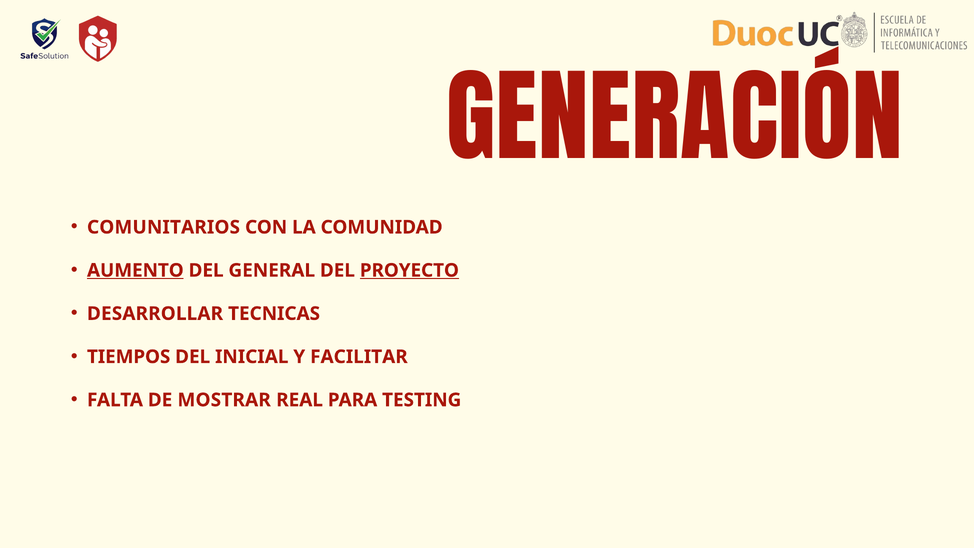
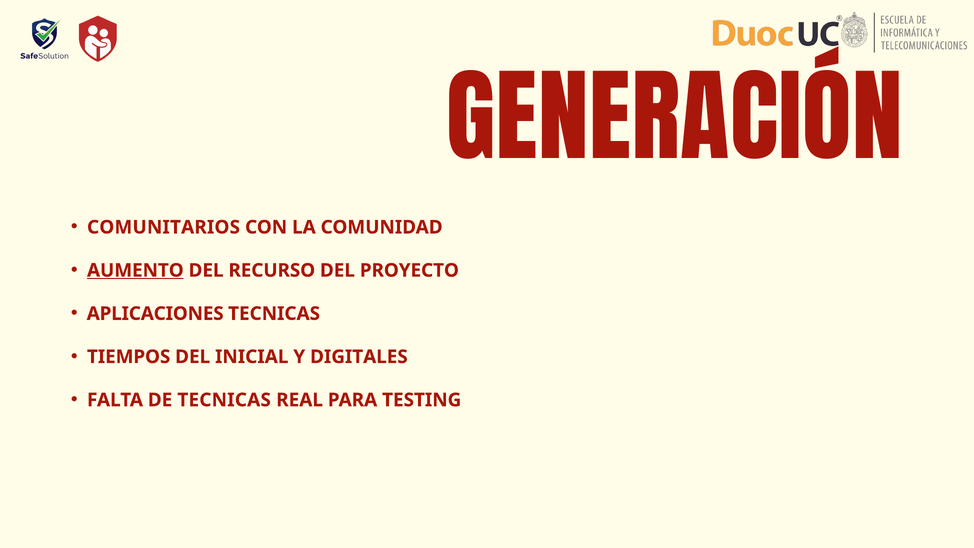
GENERAL: GENERAL -> RECURSO (272, 270)
PROYECTO underline: present -> none (409, 270)
DESARROLLAR: DESARROLLAR -> APLICACIONES (155, 314)
FACILITAR: FACILITAR -> DIGITALES (359, 357)
DE MOSTRAR: MOSTRAR -> TECNICAS (224, 400)
